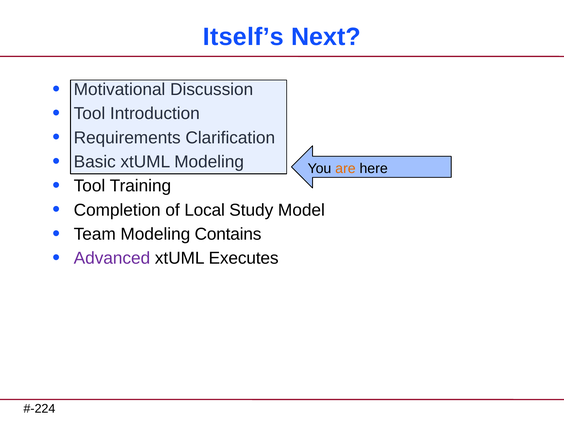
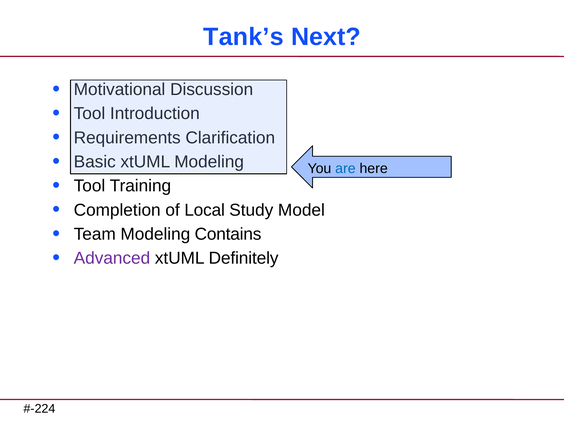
Itself’s: Itself’s -> Tank’s (243, 37)
are colour: orange -> blue (345, 169)
Executes: Executes -> Definitely (244, 258)
